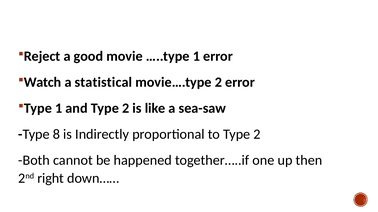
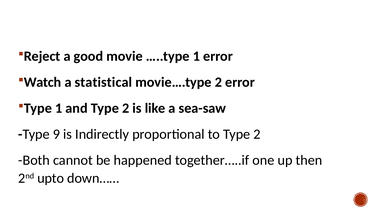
8: 8 -> 9 (56, 135)
right: right -> upto (51, 179)
